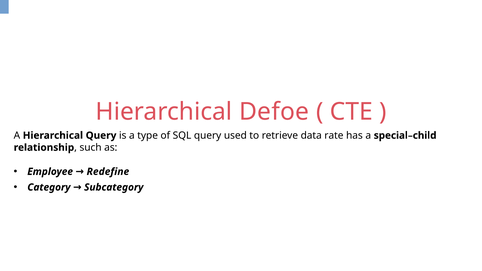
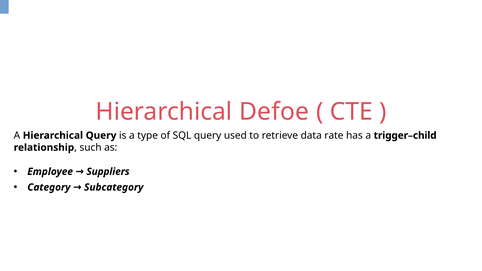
special–child: special–child -> trigger–child (405, 136)
Redefine: Redefine -> Suppliers (108, 172)
